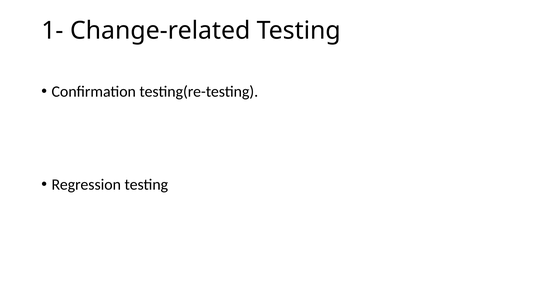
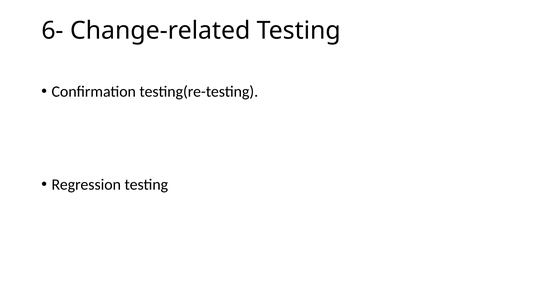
1-: 1- -> 6- (53, 31)
